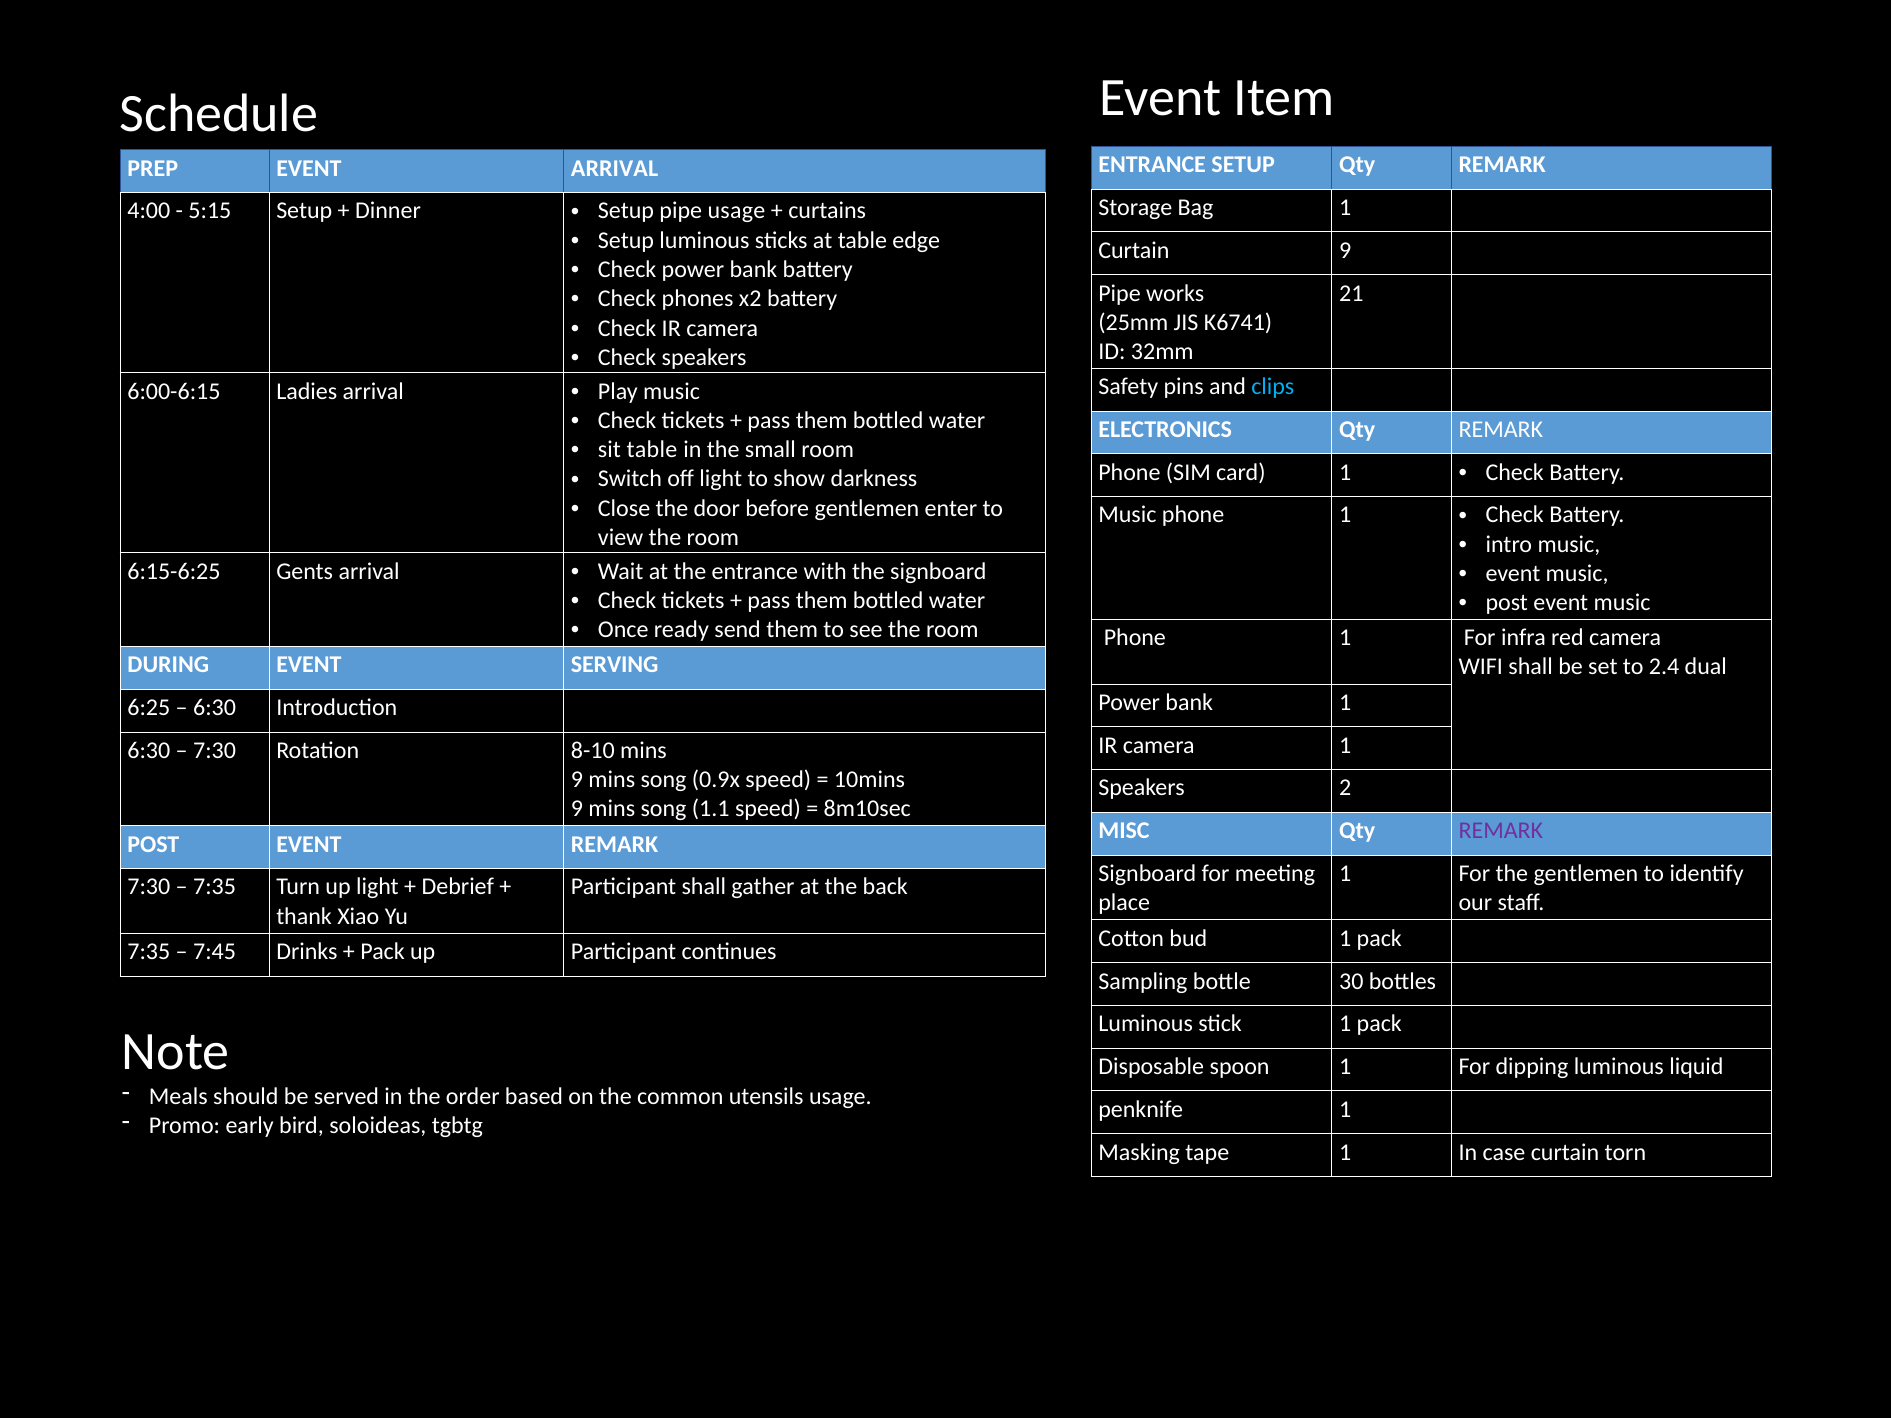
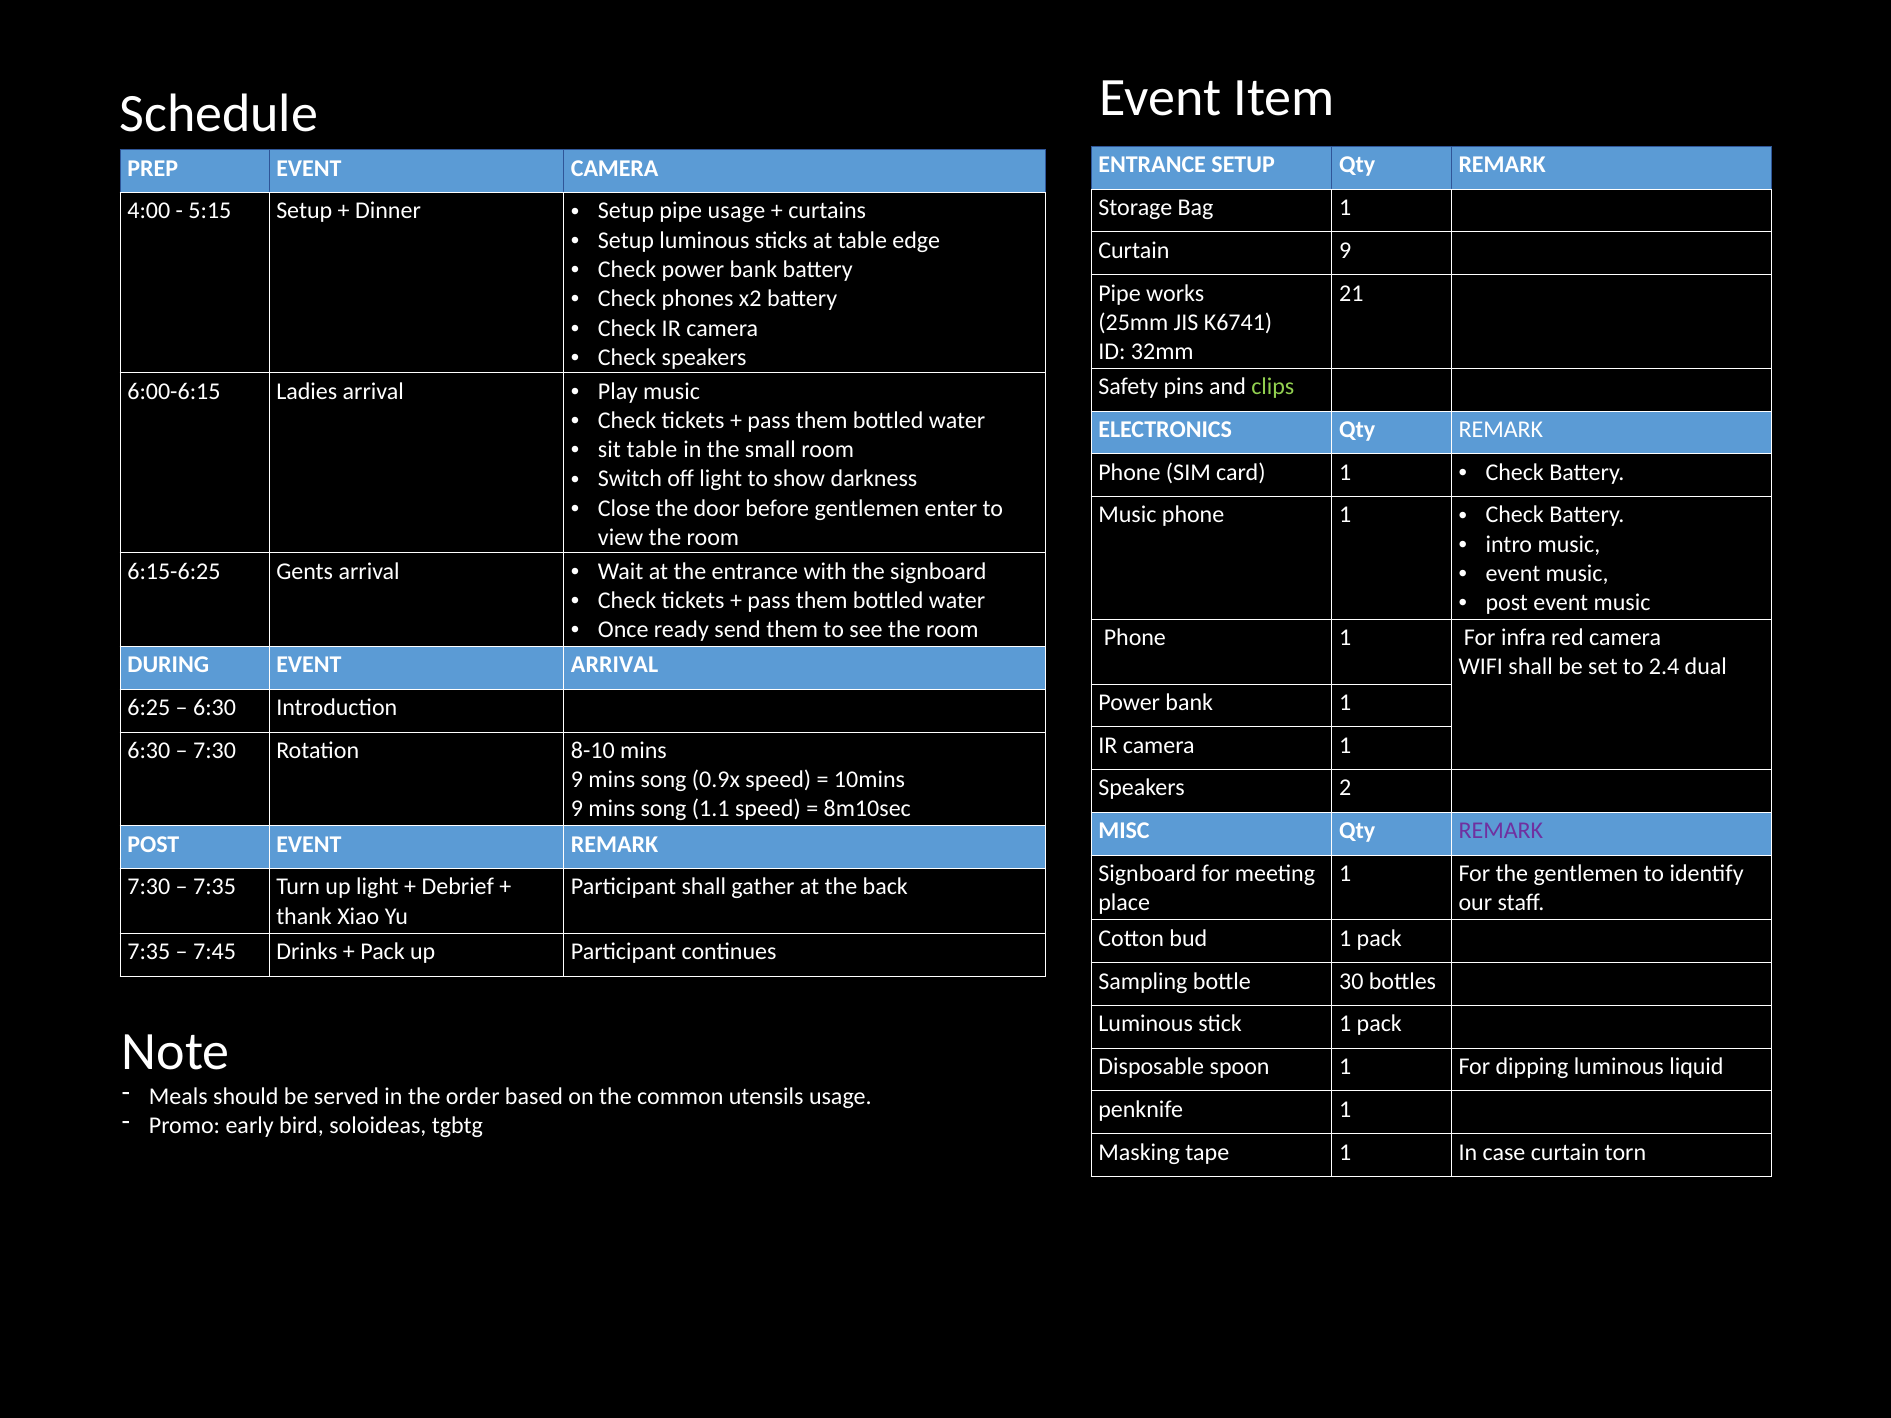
EVENT ARRIVAL: ARRIVAL -> CAMERA (615, 168)
clips colour: light blue -> light green (1273, 387)
EVENT SERVING: SERVING -> ARRIVAL (615, 665)
